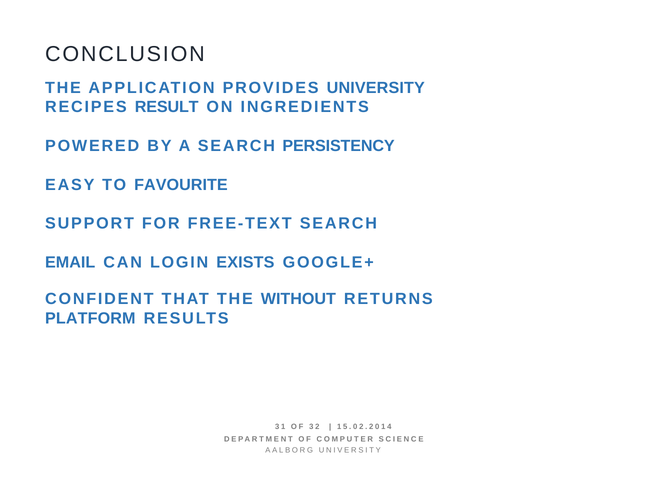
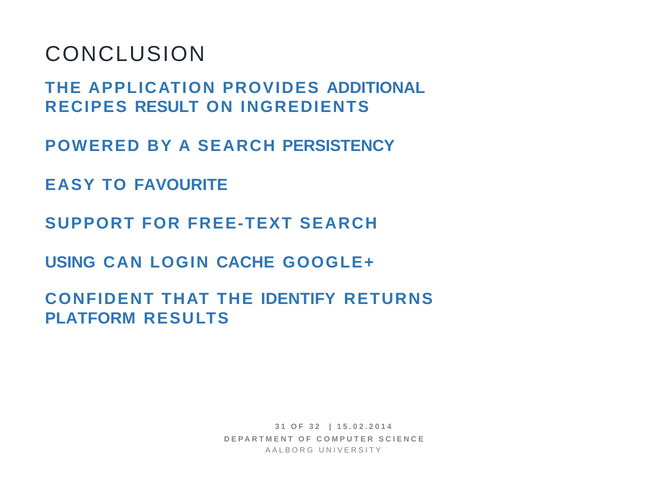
PROVIDES UNIVERSITY: UNIVERSITY -> ADDITIONAL (376, 88)
EMAIL: EMAIL -> USING (70, 262)
EXISTS: EXISTS -> CACHE (245, 262)
WITHOUT: WITHOUT -> IDENTIFY (298, 299)
